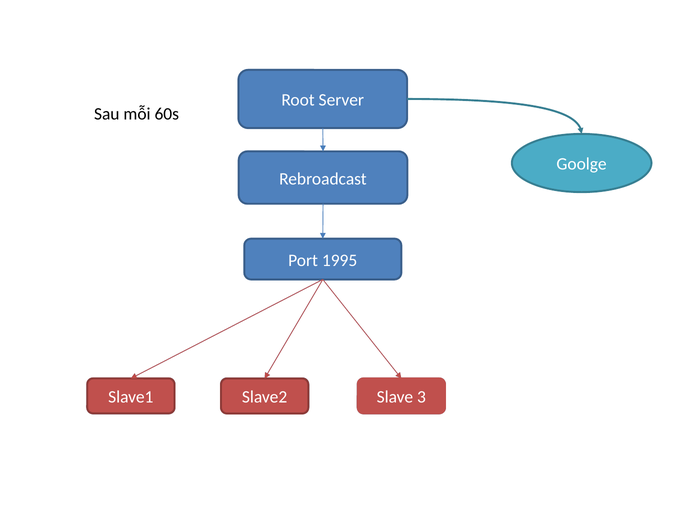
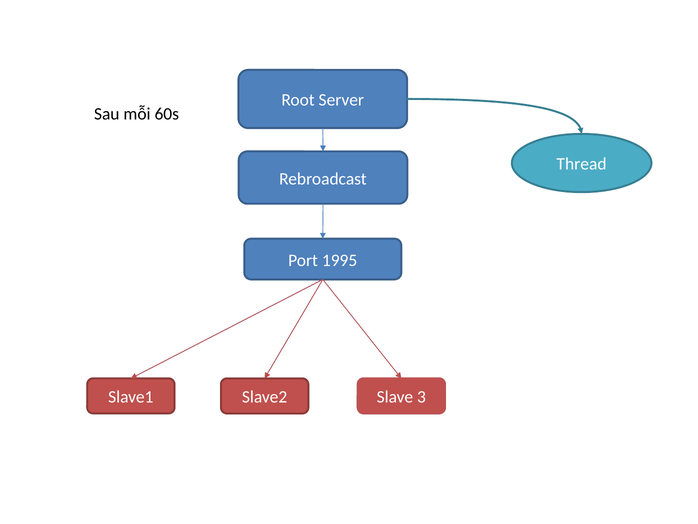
Goolge: Goolge -> Thread (582, 164)
